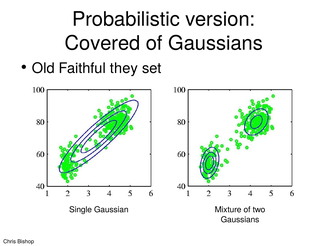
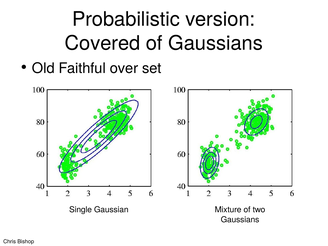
they: they -> over (124, 68)
